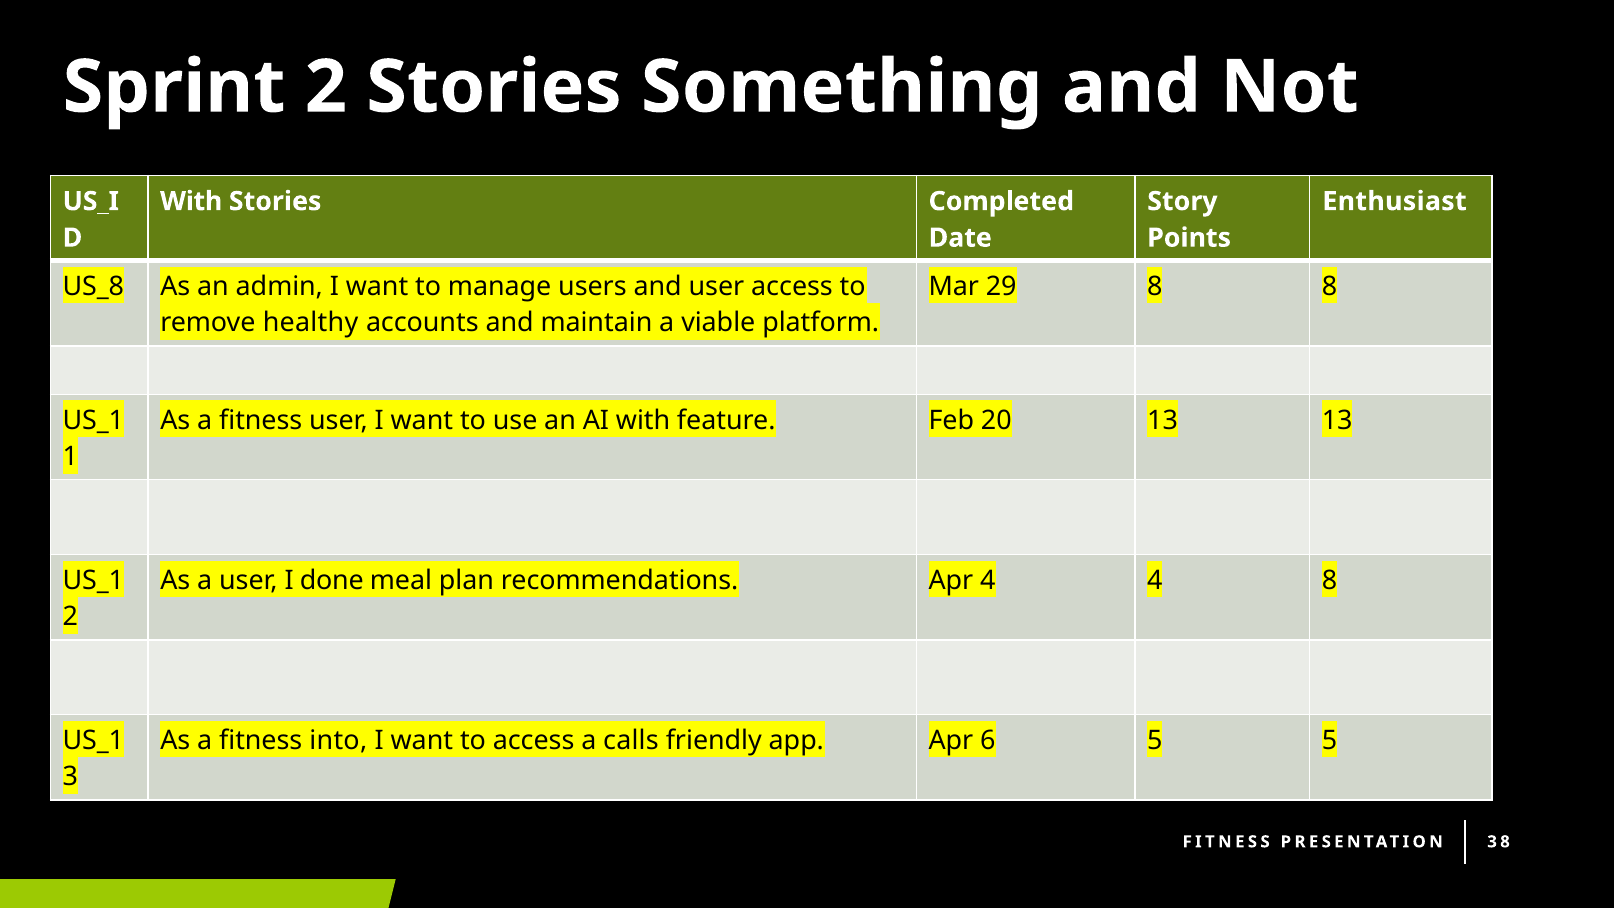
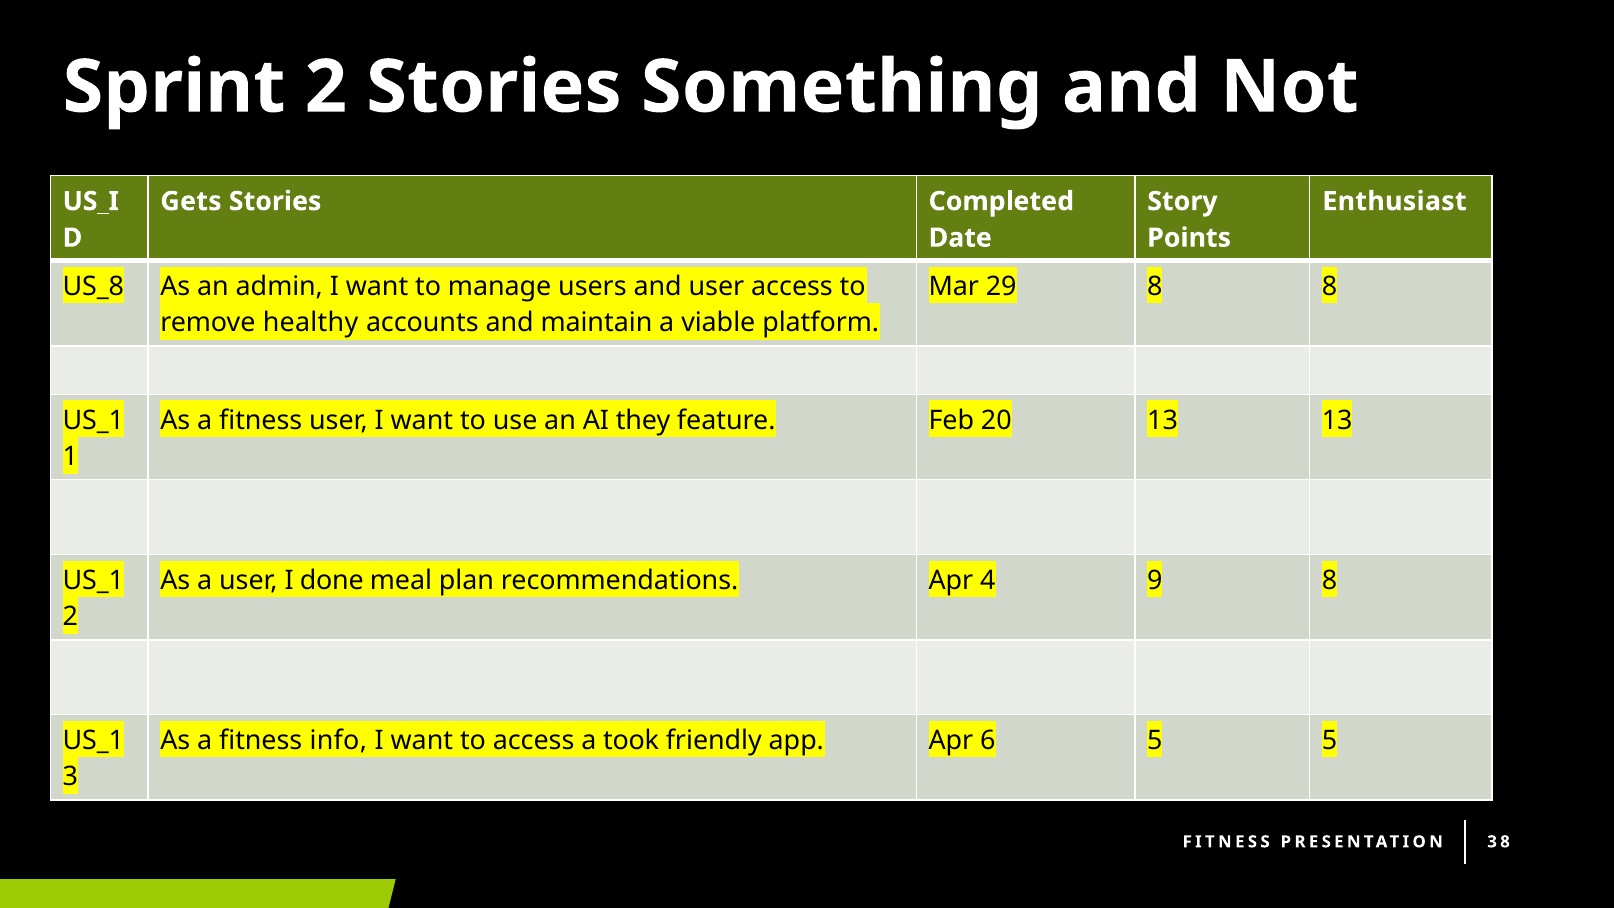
With: With -> Gets (191, 201)
AI with: with -> they (643, 420)
4 4: 4 -> 9 (1155, 580)
into: into -> info (338, 740)
calls: calls -> took (631, 740)
